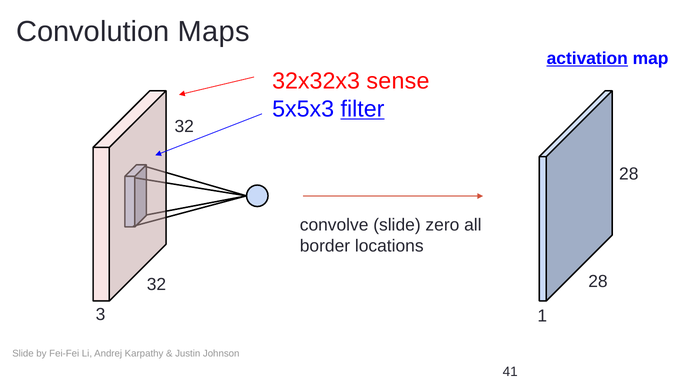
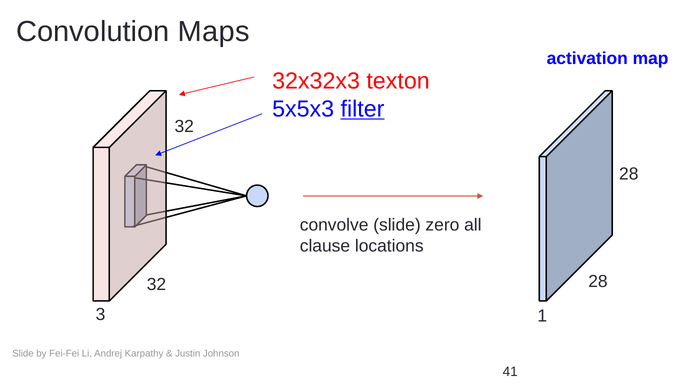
activation underline: present -> none (587, 59)
sense: sense -> texton (398, 81)
border: border -> clause (325, 246)
